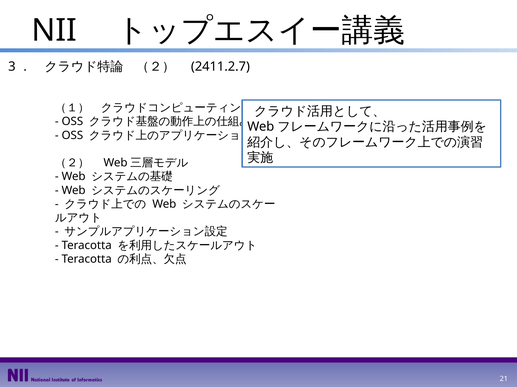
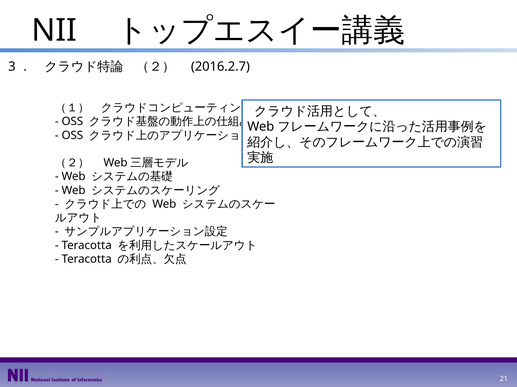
2411.2.7: 2411.2.7 -> 2016.2.7 (220, 67)
